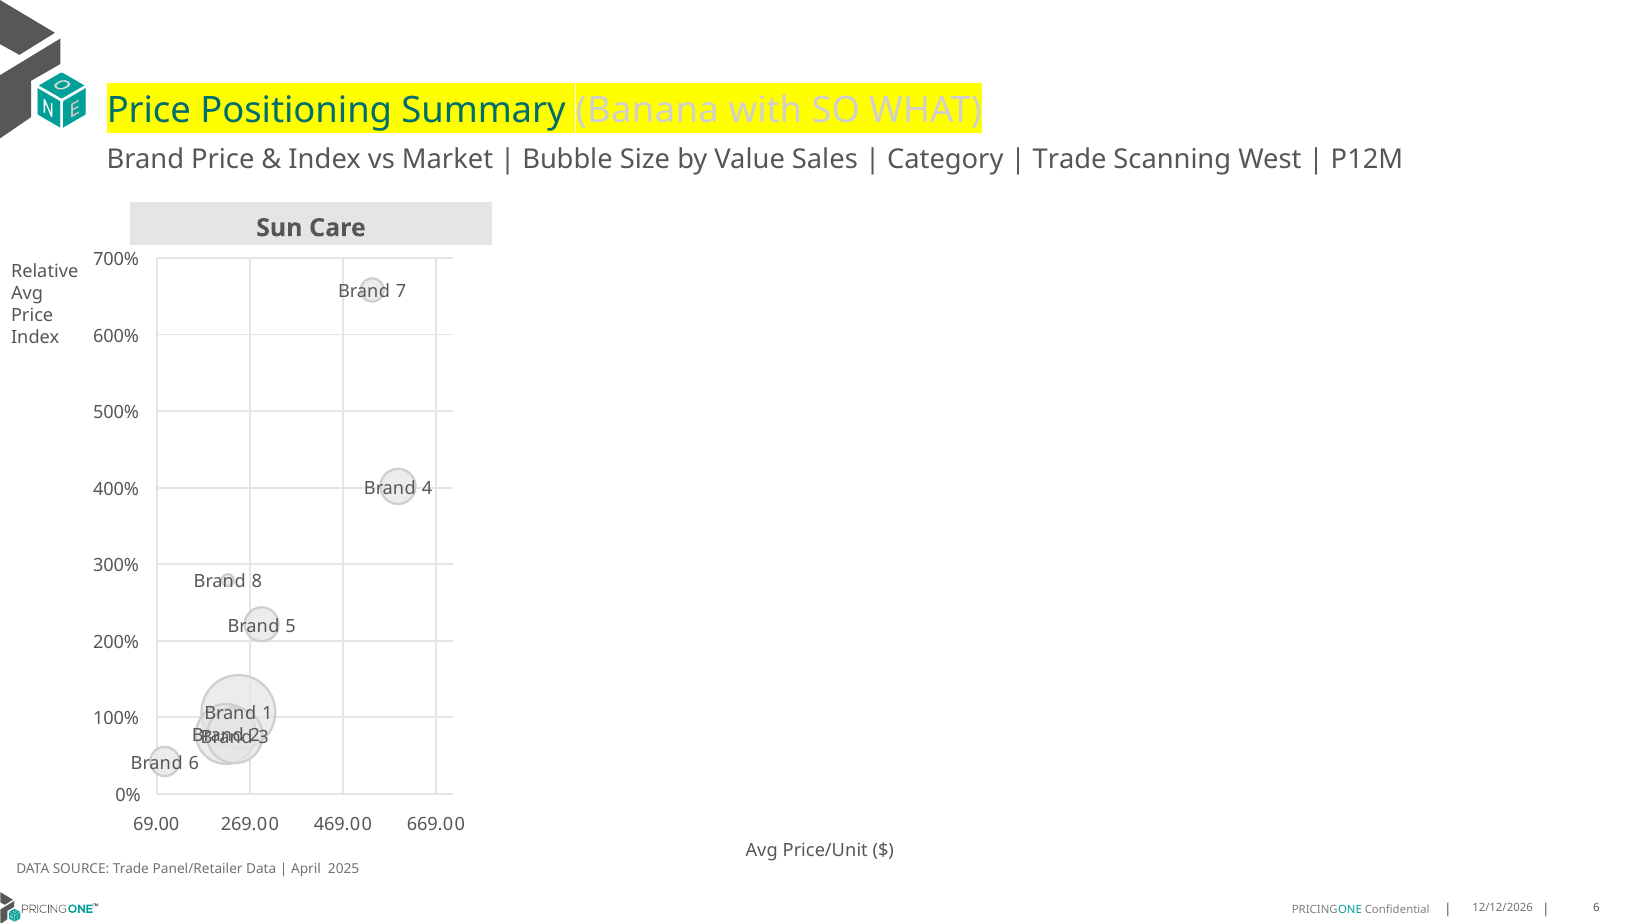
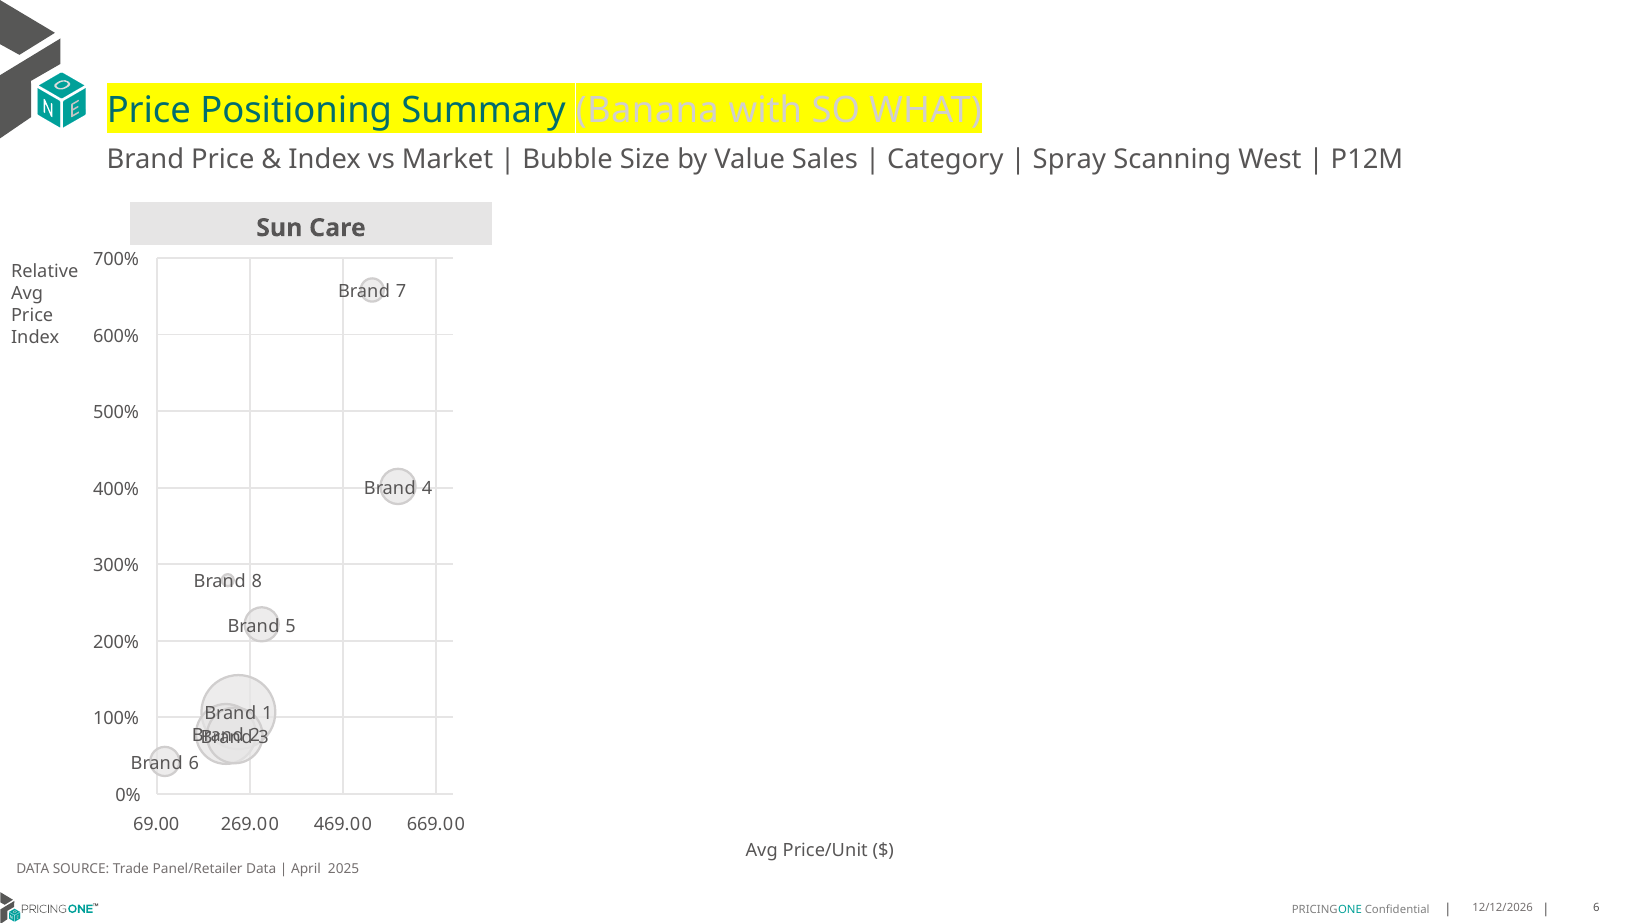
Trade: Trade -> Spray (1069, 160)
